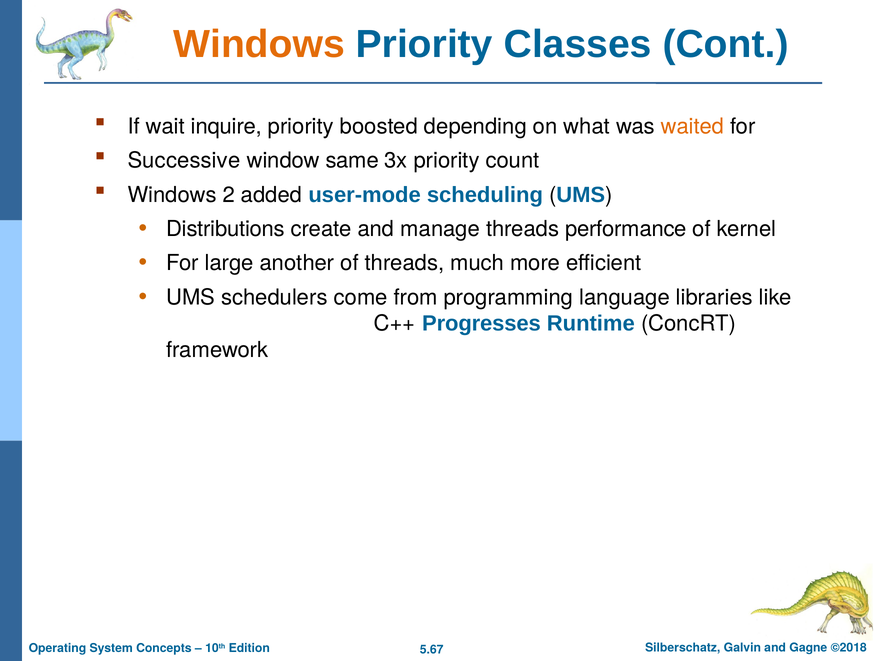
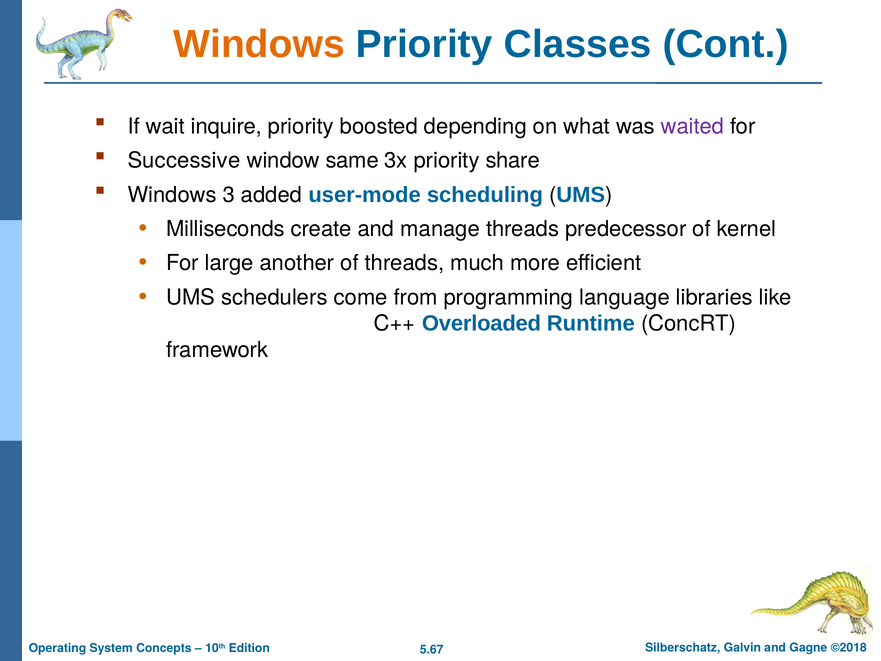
waited colour: orange -> purple (692, 127)
count: count -> share (513, 161)
2: 2 -> 3 (229, 195)
Distributions: Distributions -> Milliseconds (226, 229)
performance: performance -> predecessor (626, 229)
Progresses: Progresses -> Overloaded (482, 324)
